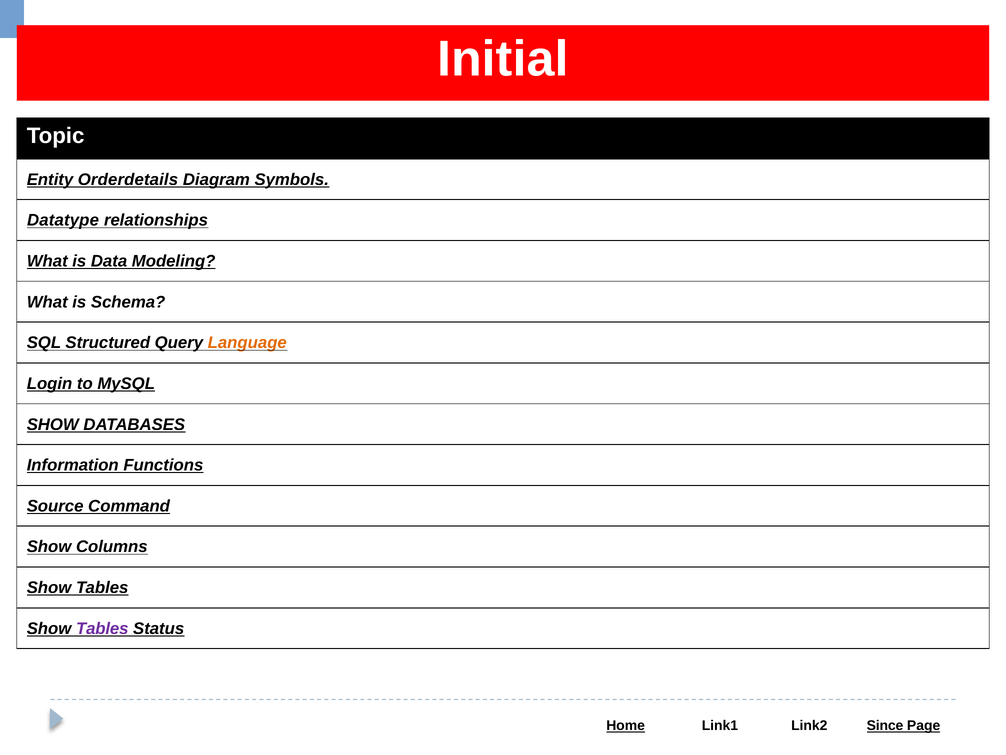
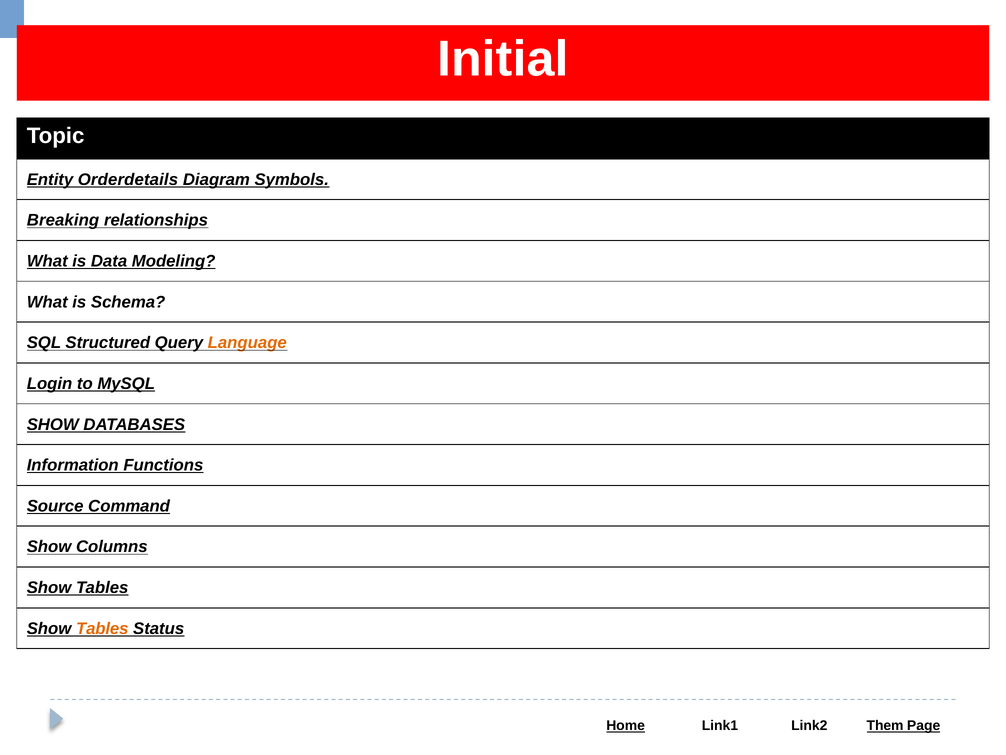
Datatype: Datatype -> Breaking (63, 220)
Tables colour: purple -> orange (102, 628)
Since: Since -> Them (885, 725)
